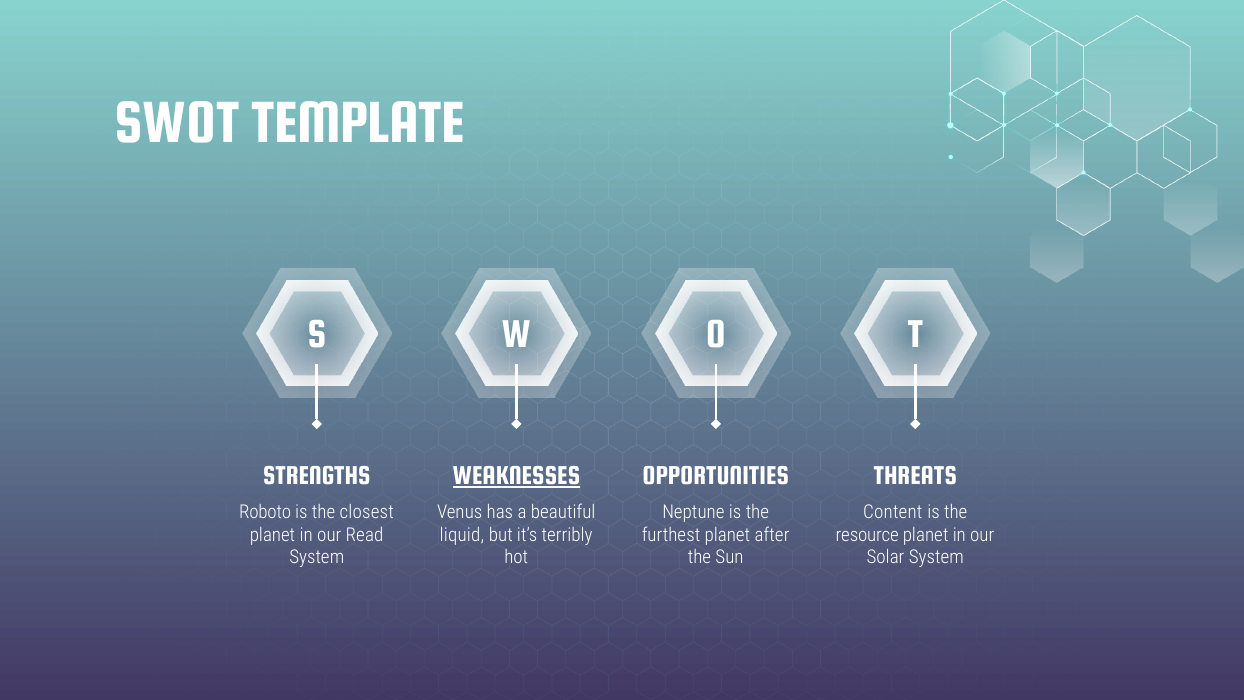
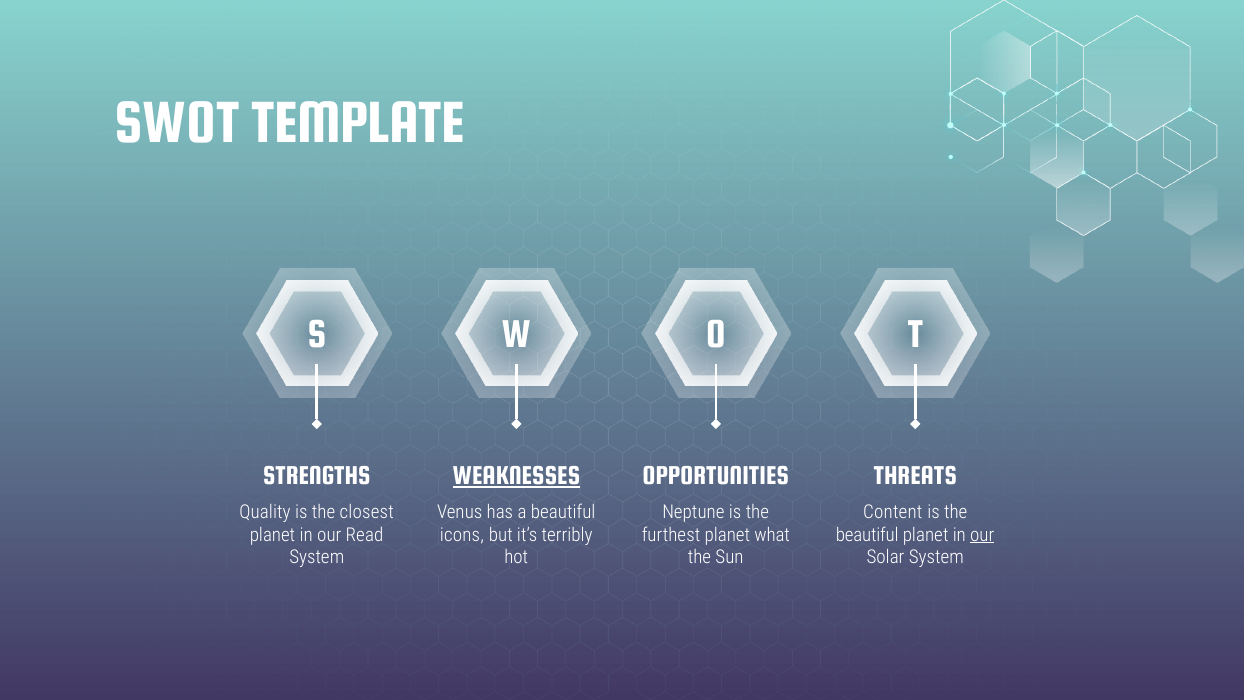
Roboto: Roboto -> Quality (265, 512)
liquid: liquid -> icons (462, 535)
after: after -> what (772, 535)
resource: resource -> beautiful (867, 535)
our underline: none -> present (982, 535)
